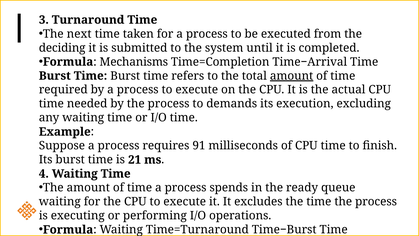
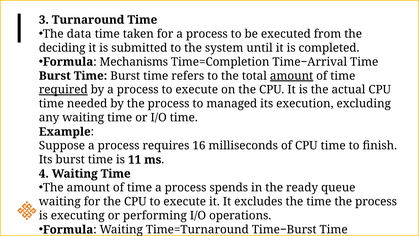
next: next -> data (79, 34)
required underline: none -> present (63, 90)
demands: demands -> managed (232, 104)
91: 91 -> 16 (199, 146)
21: 21 -> 11 (135, 160)
